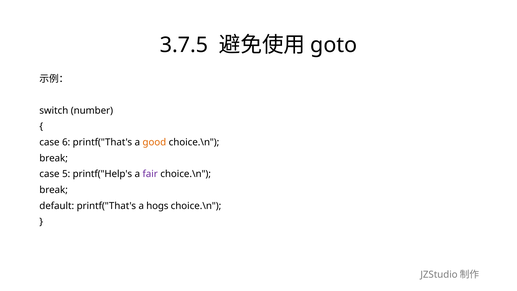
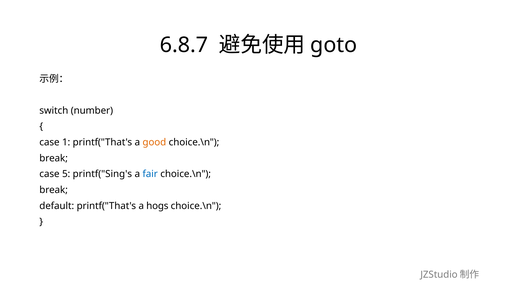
3.7.5: 3.7.5 -> 6.8.7 (184, 45)
6: 6 -> 1 (66, 142)
printf("Help's: printf("Help's -> printf("Sing's (102, 174)
fair colour: purple -> blue (150, 174)
